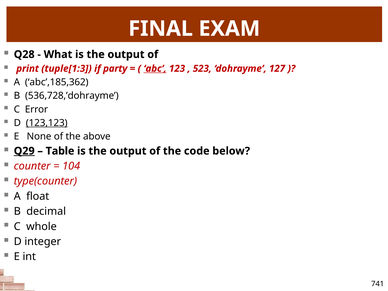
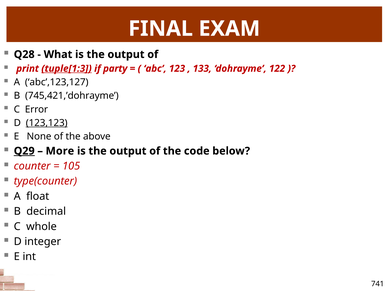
tuple[1:3 underline: none -> present (67, 69)
abc underline: present -> none (155, 69)
523: 523 -> 133 (202, 69)
127: 127 -> 122 (277, 69)
abc’,185,362: abc’,185,362 -> abc’,123,127 (57, 82)
536,728,’dohrayme: 536,728,’dohrayme -> 745,421,’dohrayme (72, 96)
Table: Table -> More (60, 151)
104: 104 -> 105 (71, 166)
